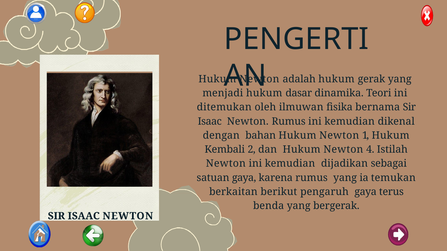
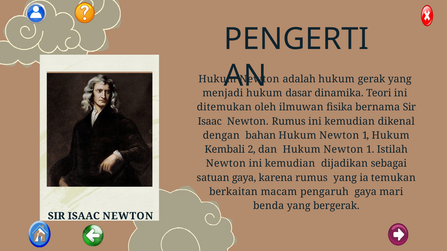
dan Hukum Newton 4: 4 -> 1 (370, 150)
berikut: berikut -> macam (279, 192)
terus: terus -> mari (391, 192)
